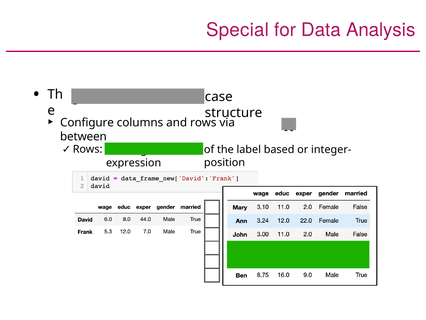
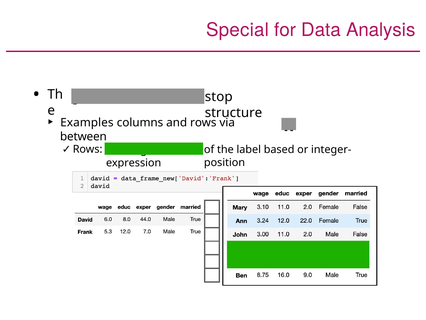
case: case -> stop (219, 97)
Configure: Configure -> Examples (87, 122)
